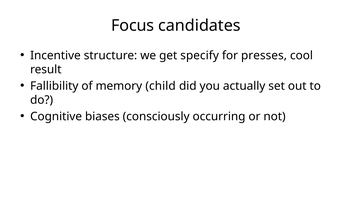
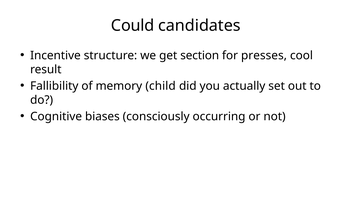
Focus: Focus -> Could (133, 26)
specify: specify -> section (200, 55)
